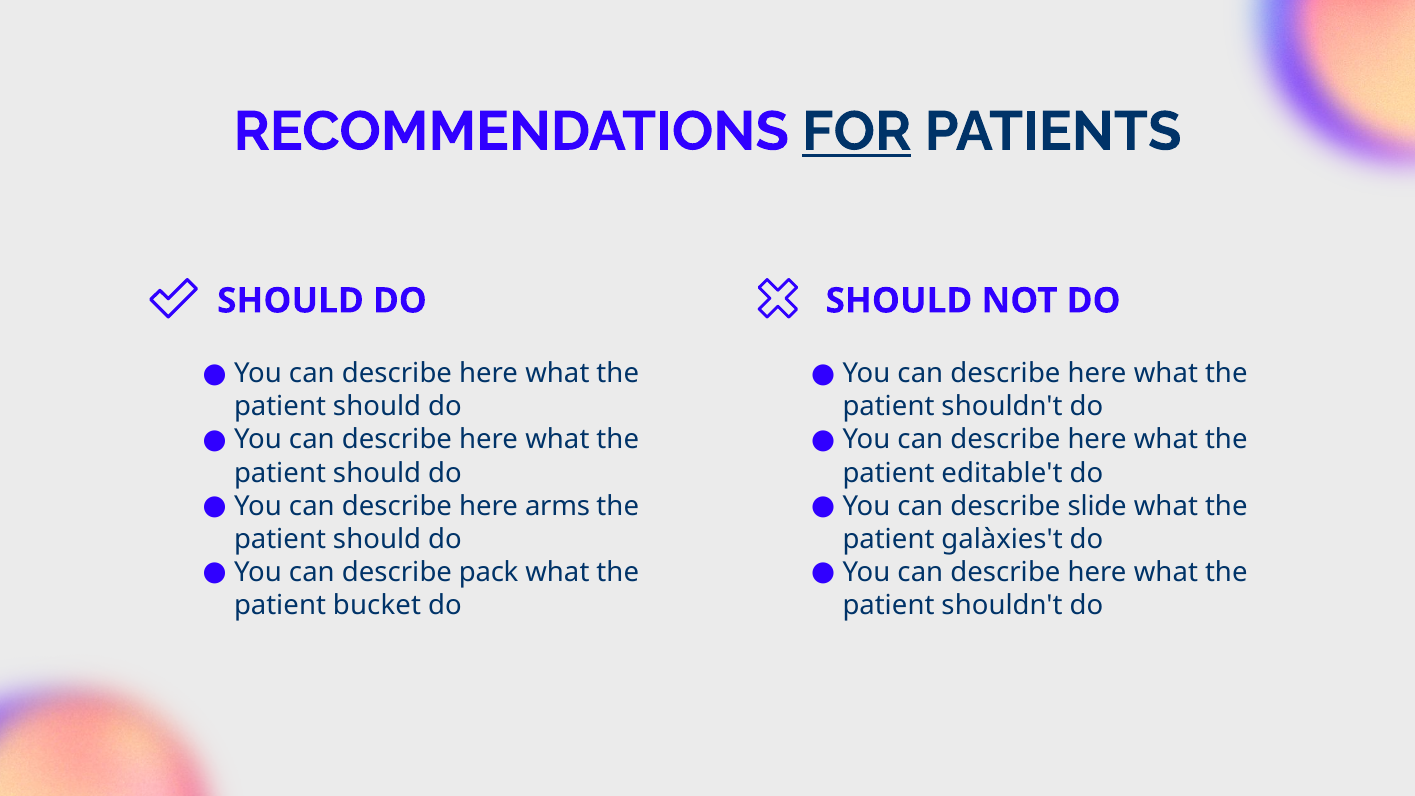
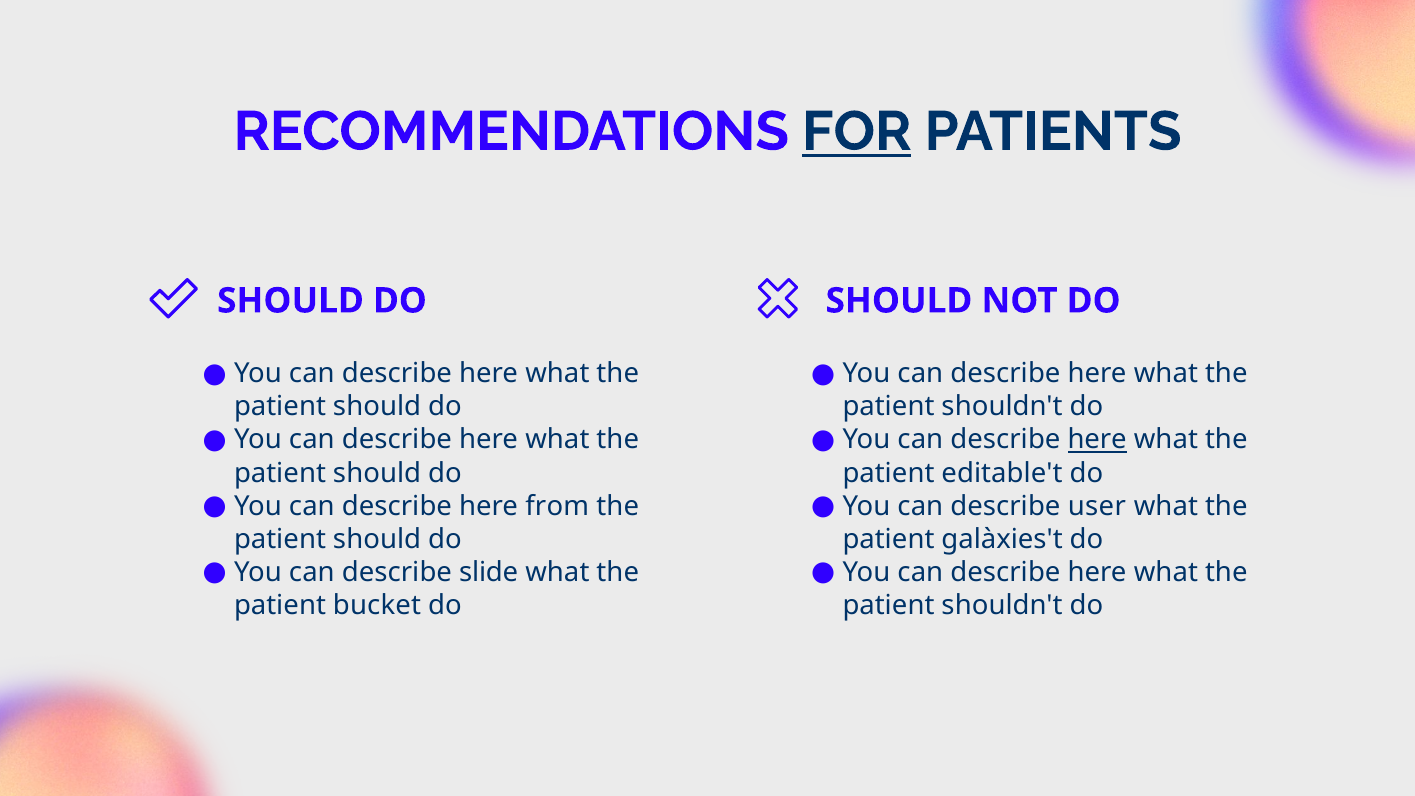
here underline: none -> present (1097, 440)
arms: arms -> from (557, 506)
slide: slide -> user (1097, 506)
pack: pack -> slide (489, 572)
